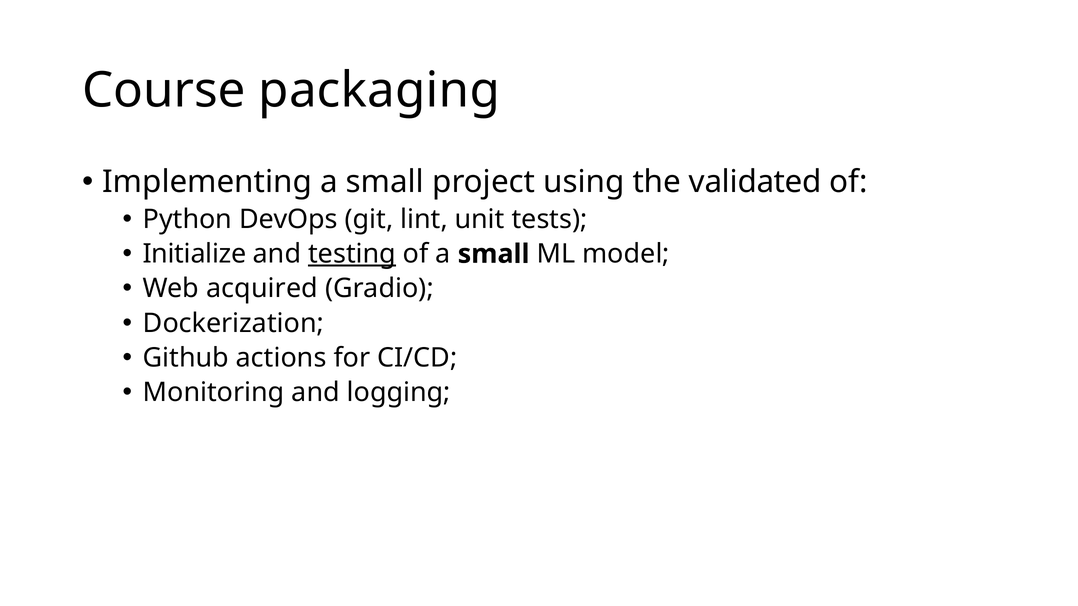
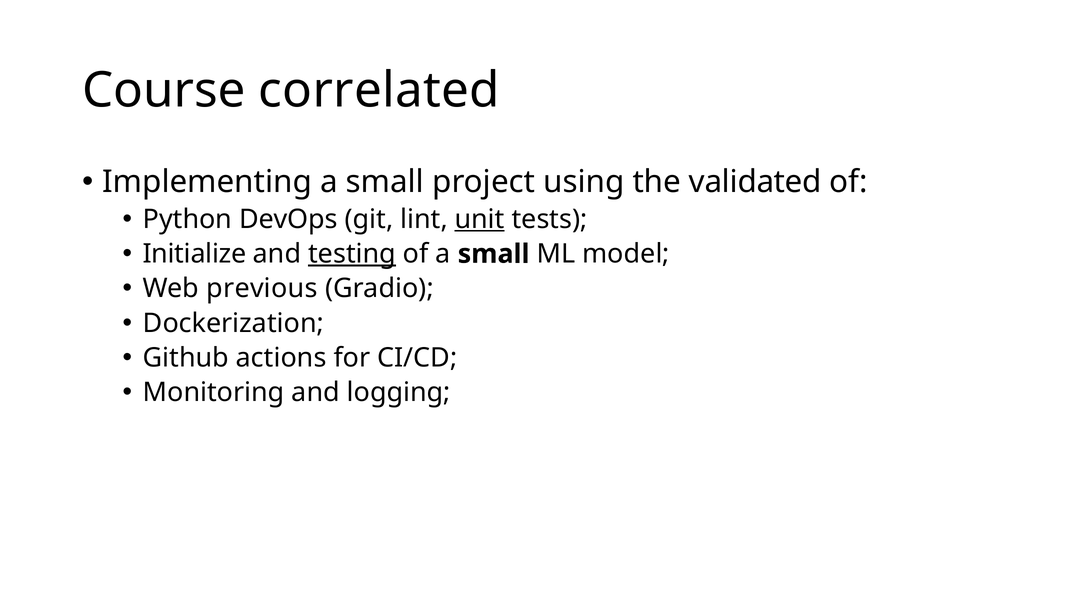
packaging: packaging -> correlated (379, 91)
unit underline: none -> present (480, 219)
acquired: acquired -> previous (262, 289)
